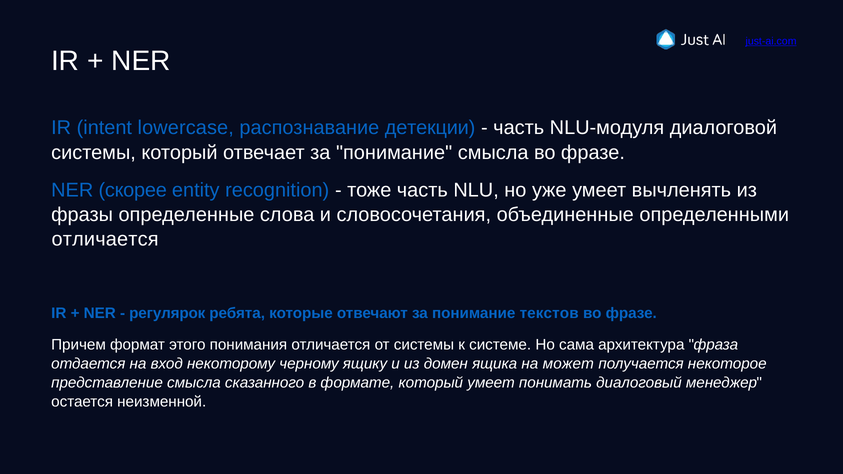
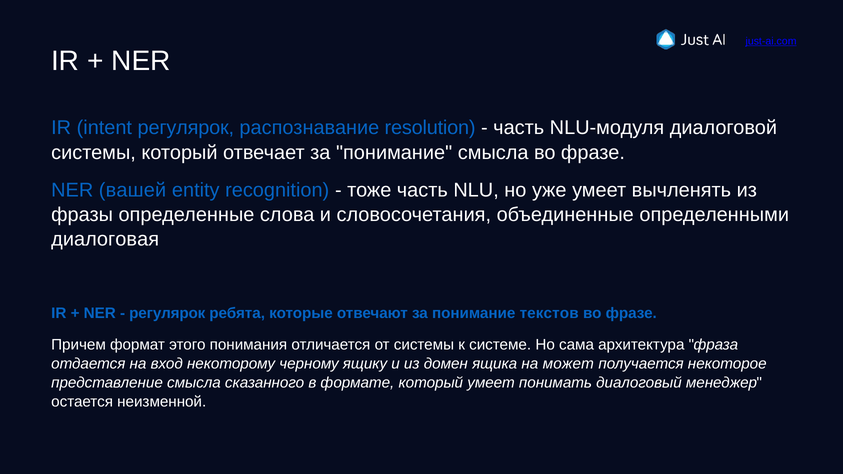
intent lowercase: lowercase -> регулярок (186, 128)
детекции: детекции -> resolution (430, 128)
скорее: скорее -> вашей (133, 190)
отличается: отличается -> диалоговая (105, 239)
